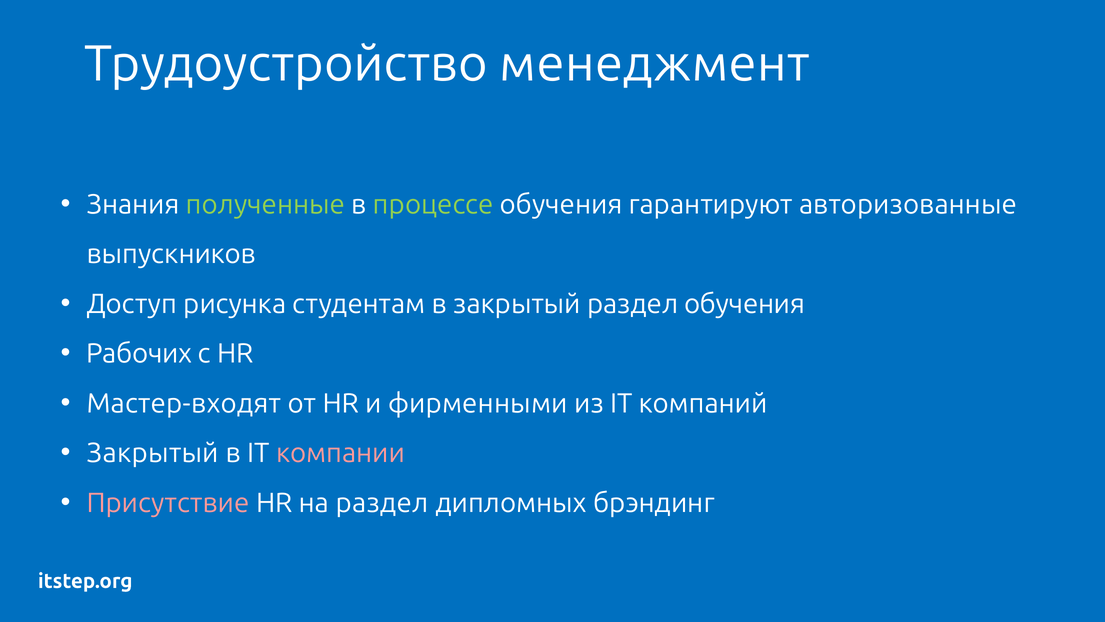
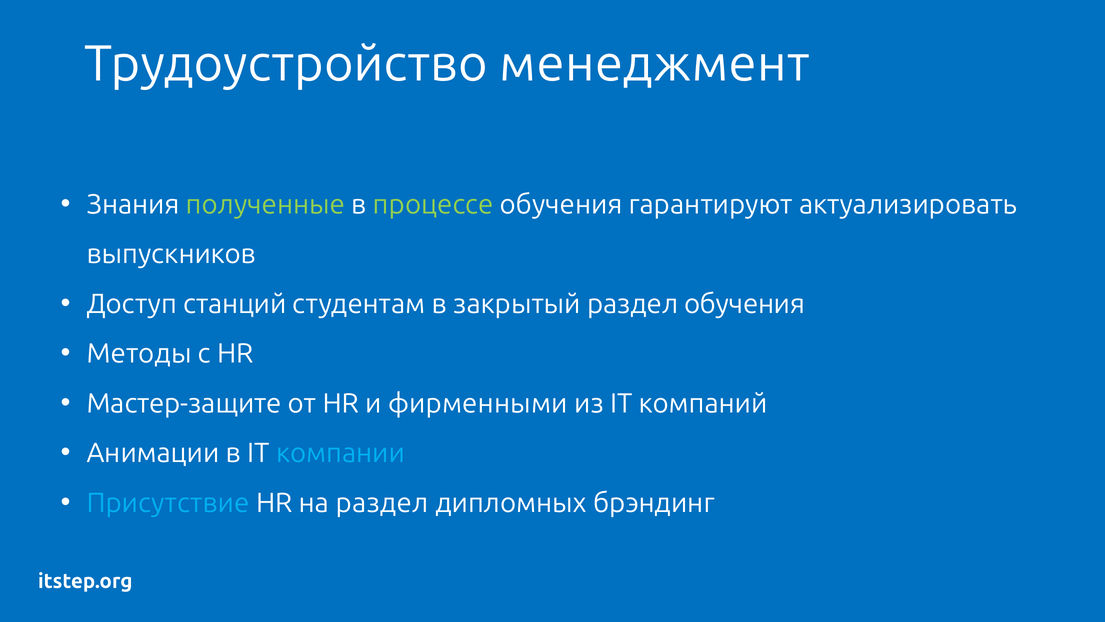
авторизованные: авторизованные -> актуализировать (908, 204)
рисунка: рисунка -> станций (235, 304)
Рабочих: Рабочих -> Методы (139, 354)
Мастер-входят: Мастер-входят -> Мастер-защите (184, 403)
Закрытый: Закрытый -> Анимации (153, 453)
компании colour: pink -> light blue (341, 453)
Присутствие colour: pink -> light blue (168, 503)
